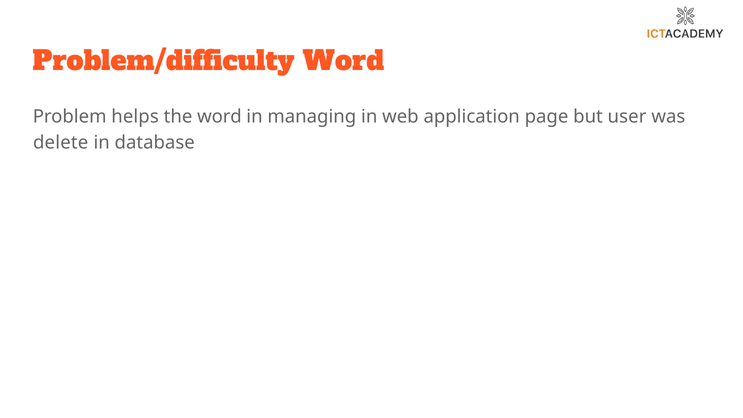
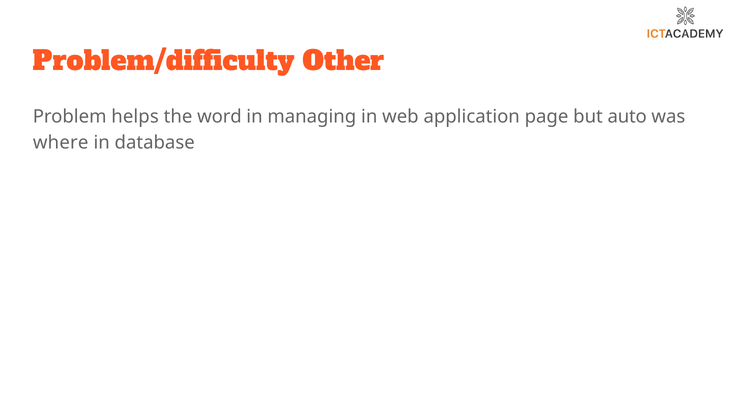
Problem/difficulty Word: Word -> Other (344, 62)
user: user -> auto (627, 117)
delete: delete -> where (61, 142)
